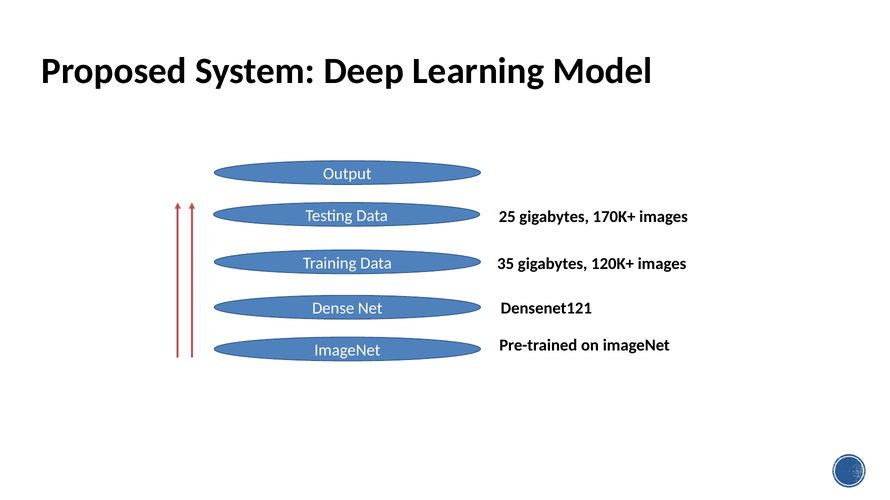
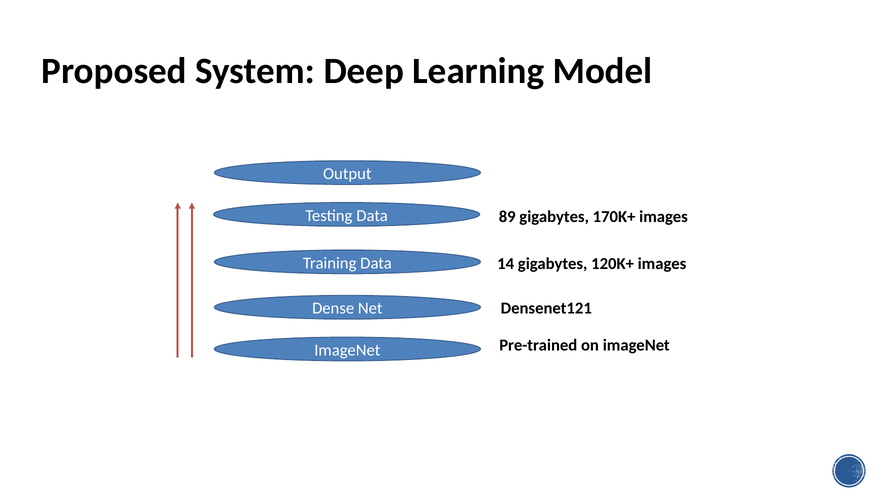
25: 25 -> 89 (507, 217)
35: 35 -> 14 (506, 264)
